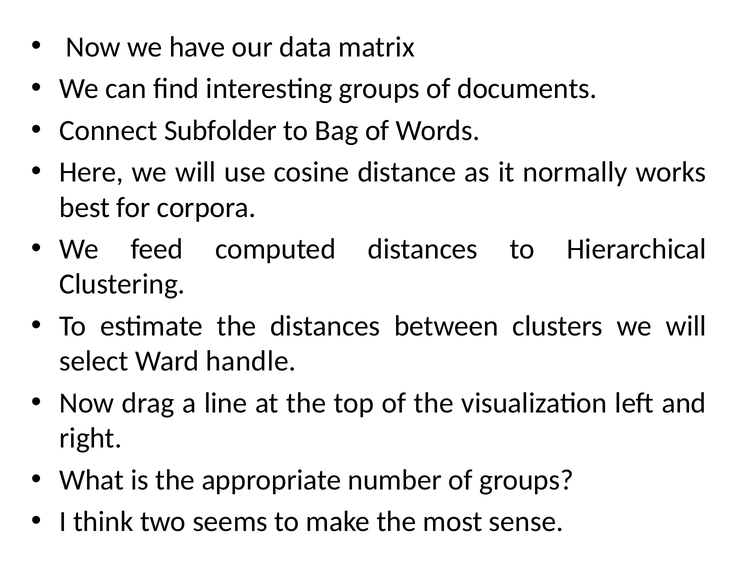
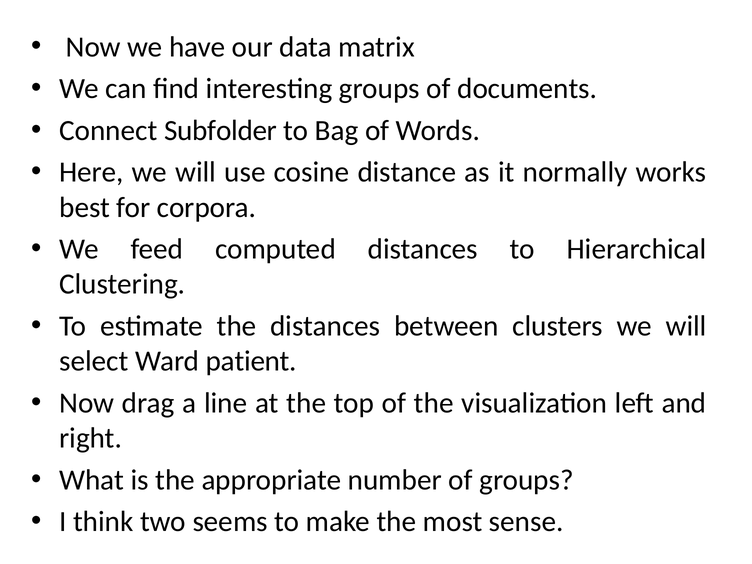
handle: handle -> patient (251, 361)
